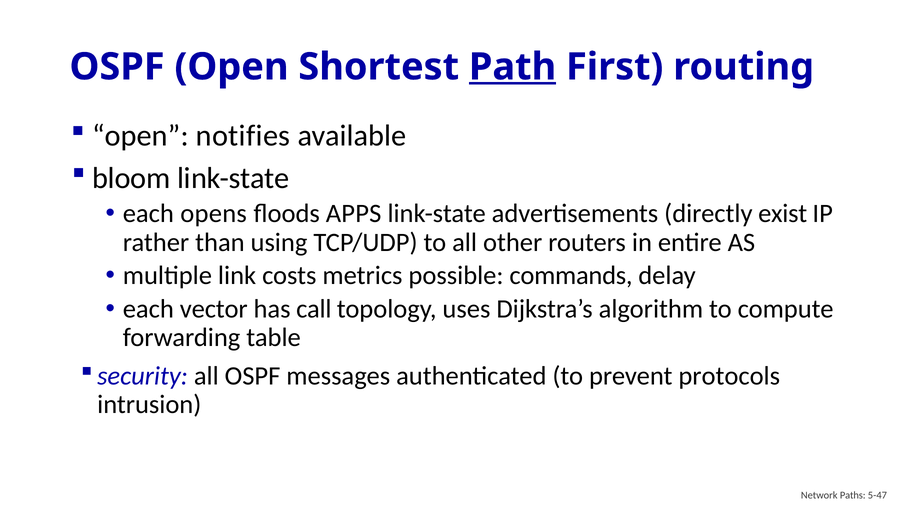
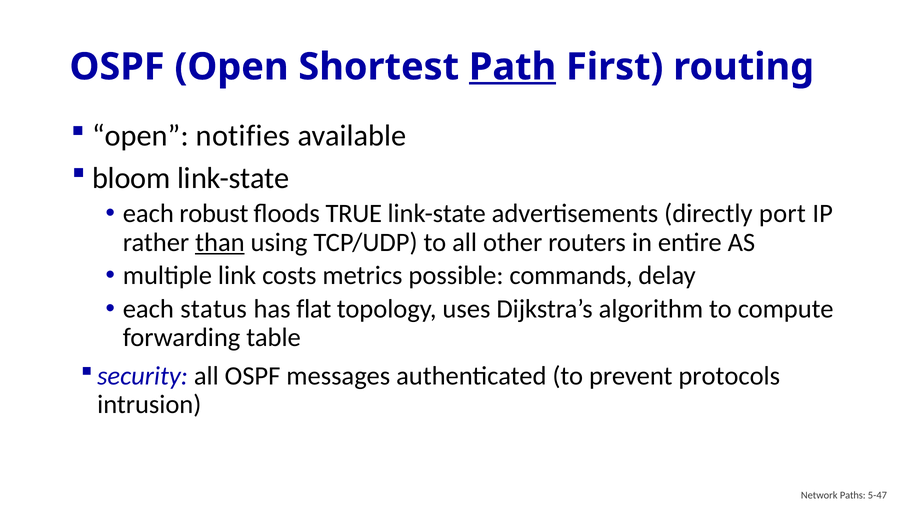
opens: opens -> robust (214, 214)
APPS: APPS -> TRUE (354, 214)
exist: exist -> port (782, 214)
than underline: none -> present (220, 243)
vector: vector -> status (214, 309)
call: call -> flat (314, 309)
